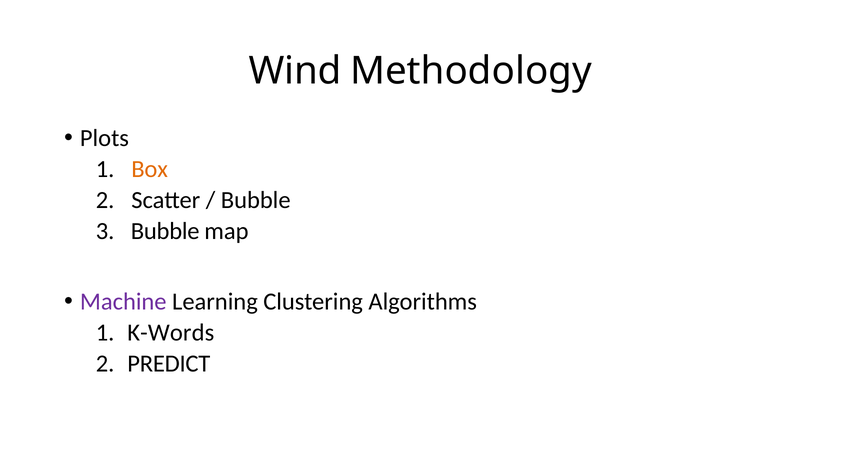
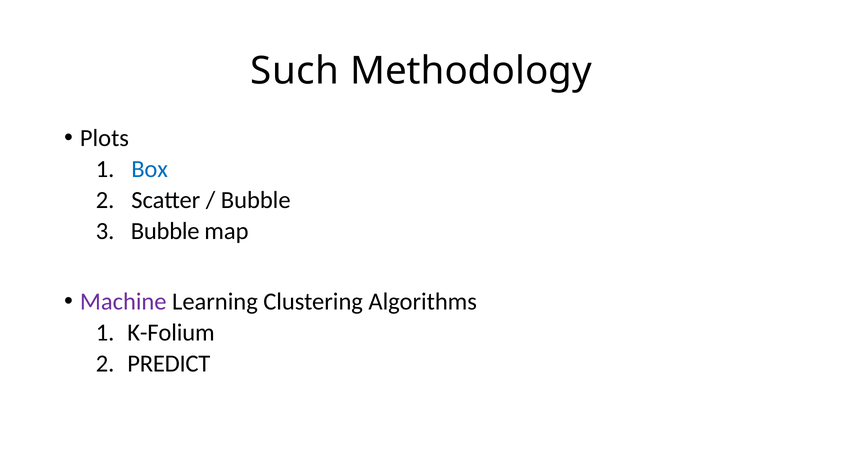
Wind: Wind -> Such (295, 71)
Box colour: orange -> blue (150, 169)
K-Words: K-Words -> K-Folium (171, 332)
